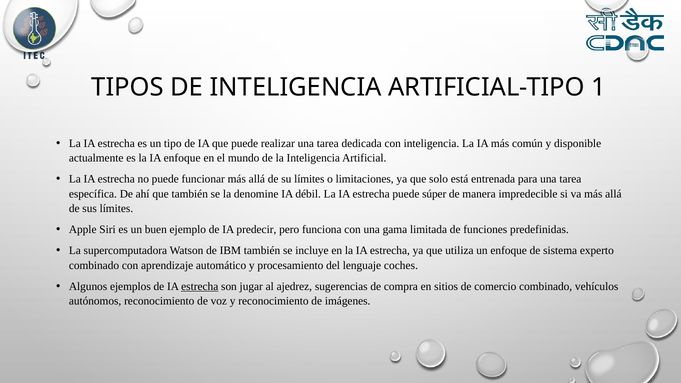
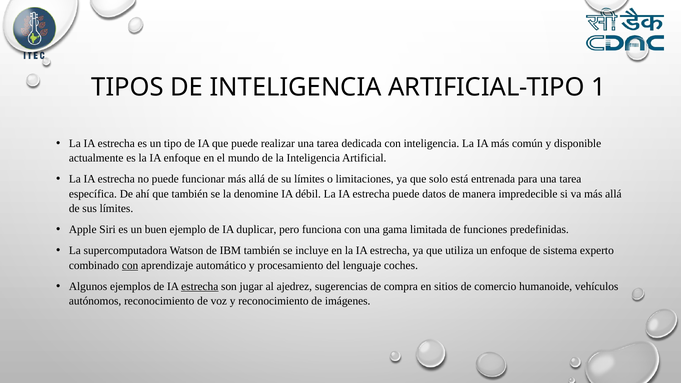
súper: súper -> datos (434, 194)
predecir: predecir -> duplicar (256, 230)
con underline: none -> present (130, 265)
comercio combinado: combinado -> humanoide (546, 287)
